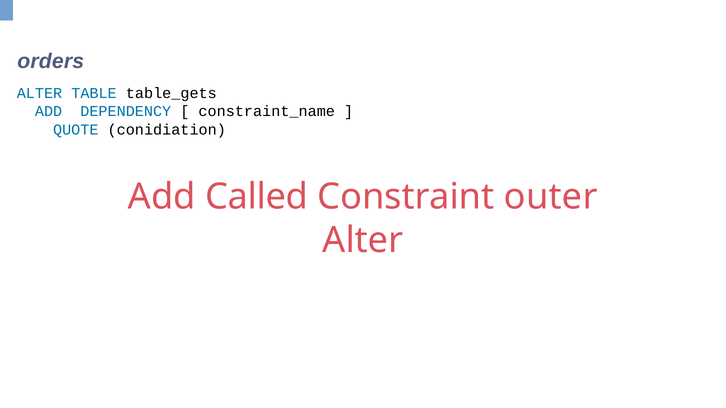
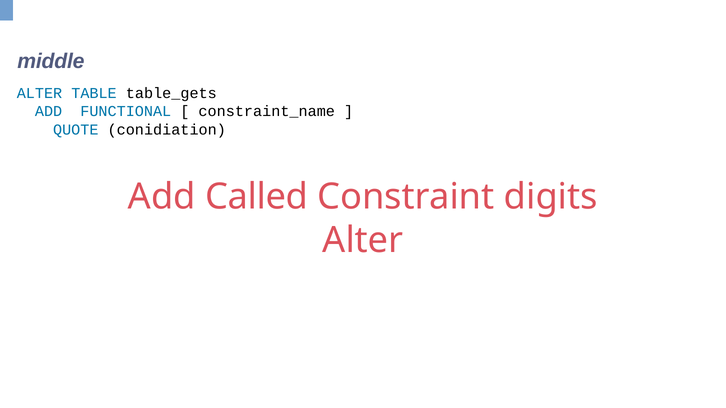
orders: orders -> middle (51, 61)
DEPENDENCY: DEPENDENCY -> FUNCTIONAL (126, 112)
outer: outer -> digits (551, 197)
